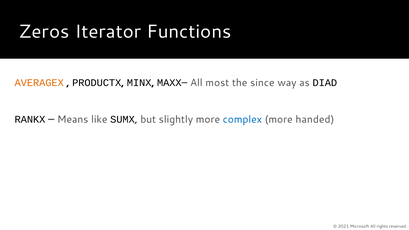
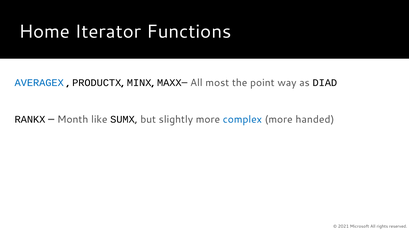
Zeros: Zeros -> Home (44, 32)
AVERAGEX colour: orange -> blue (39, 83)
since: since -> point (262, 83)
Means: Means -> Month (73, 120)
